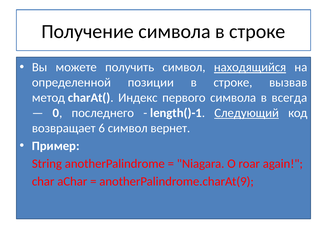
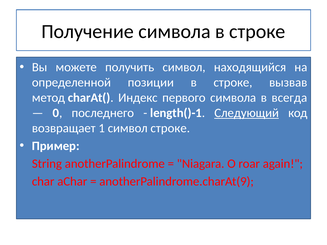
находящийся underline: present -> none (250, 67)
6: 6 -> 1 (102, 128)
символ вернет: вернет -> строке (170, 128)
